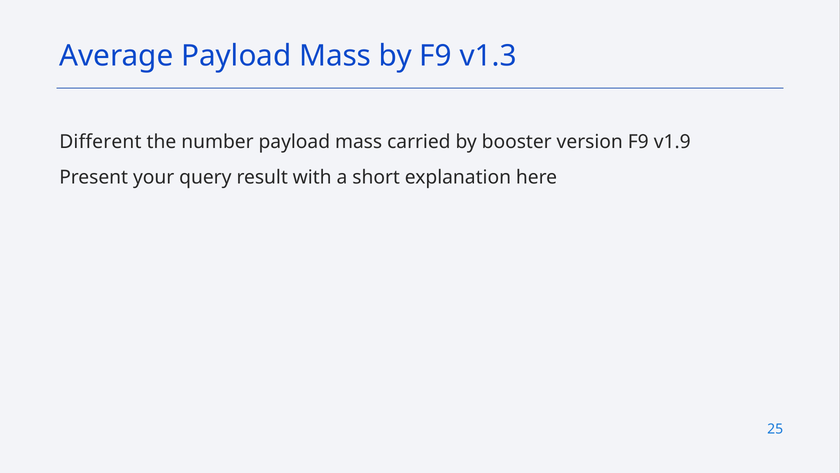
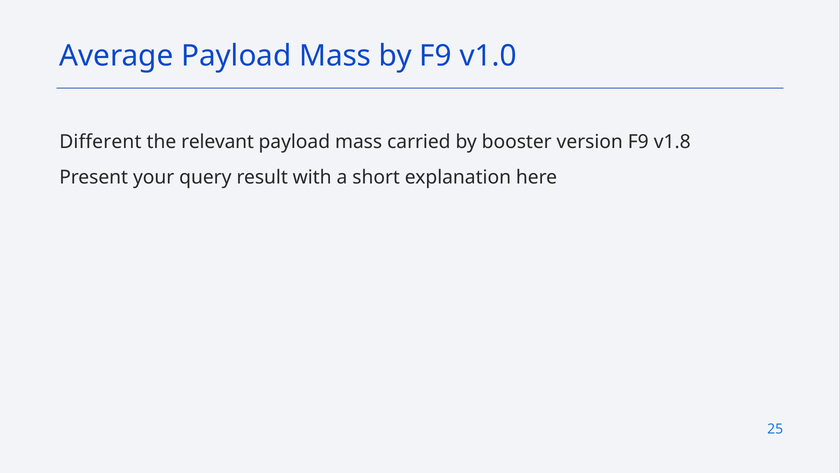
v1.3: v1.3 -> v1.0 (488, 56)
number: number -> relevant (218, 142)
v1.9: v1.9 -> v1.8 (672, 142)
